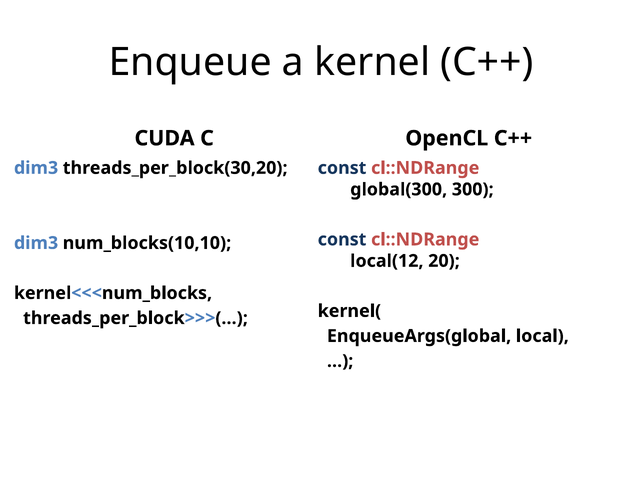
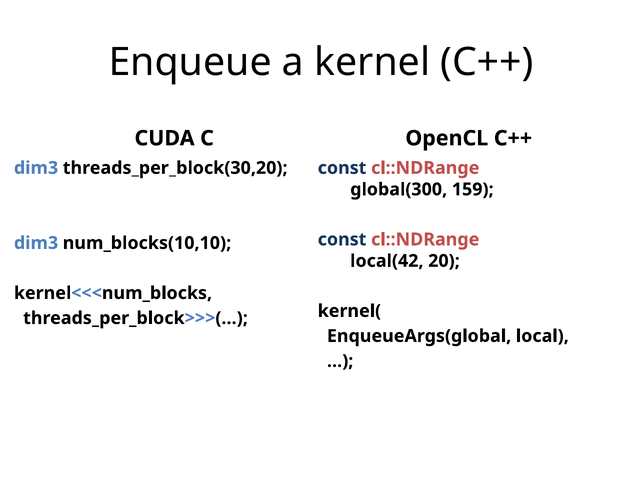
300: 300 -> 159 (473, 190)
local(12: local(12 -> local(42 (387, 261)
